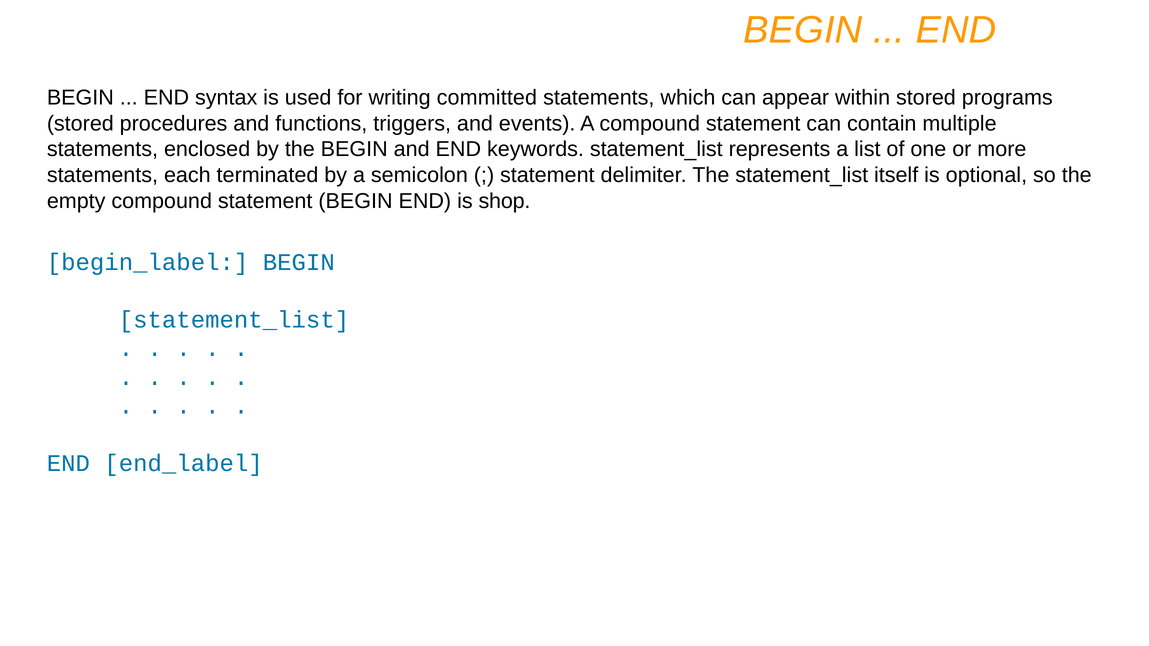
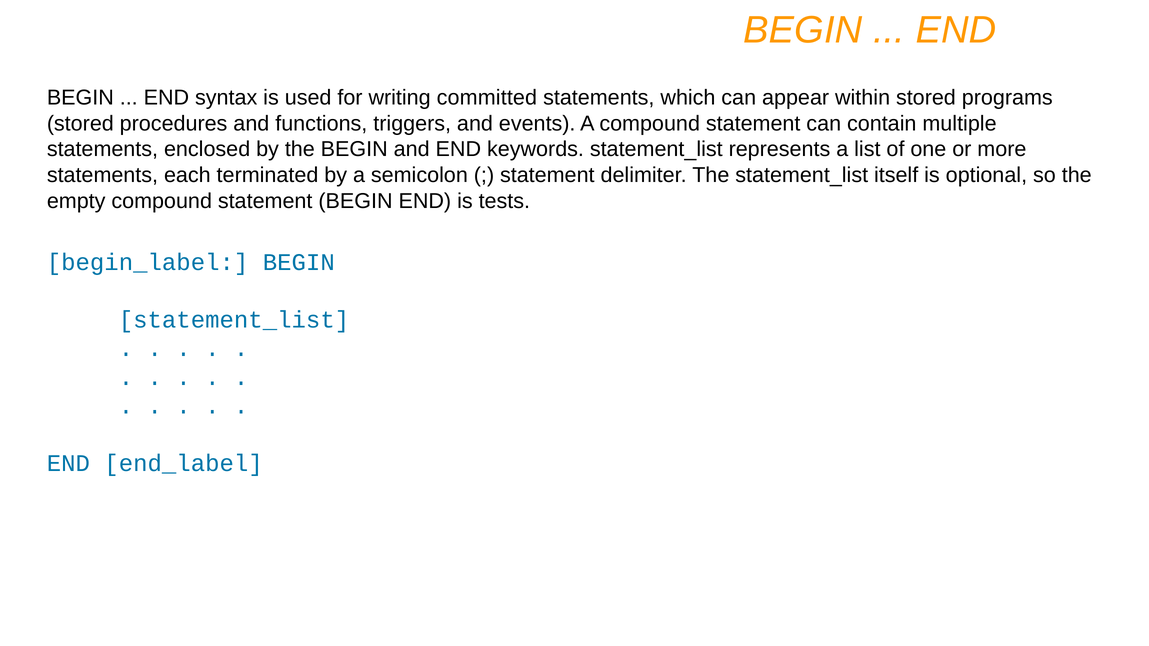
shop: shop -> tests (504, 201)
